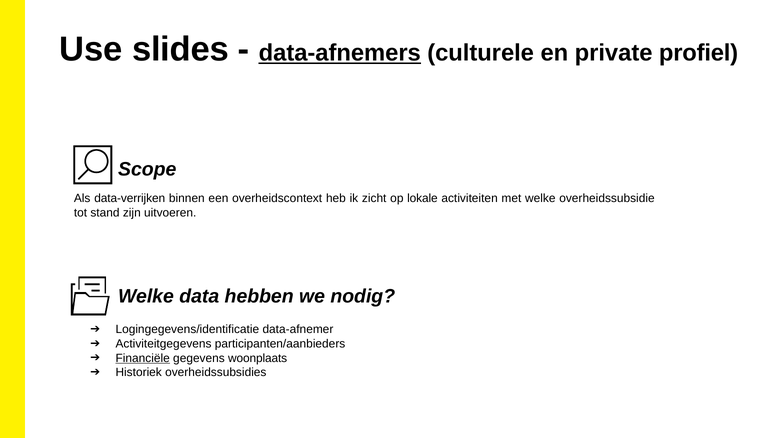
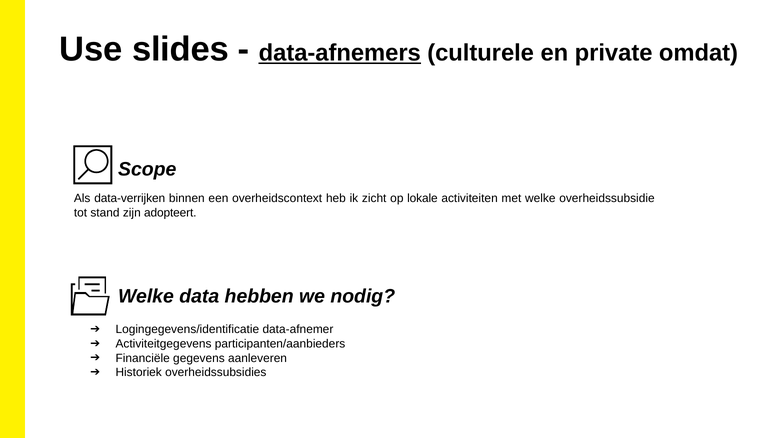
profiel: profiel -> omdat (698, 53)
uitvoeren: uitvoeren -> adopteert (170, 212)
Financiële underline: present -> none (143, 358)
woonplaats: woonplaats -> aanleveren (258, 358)
